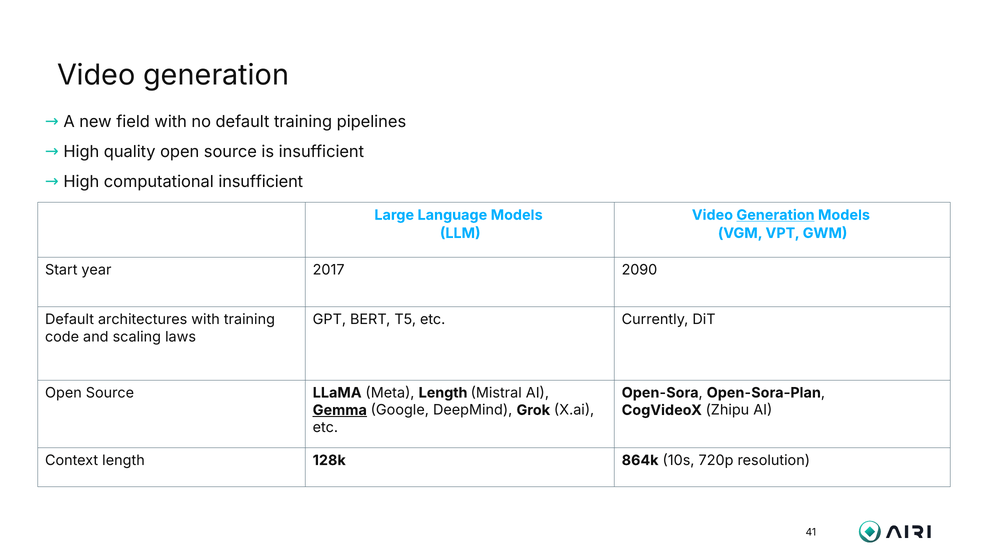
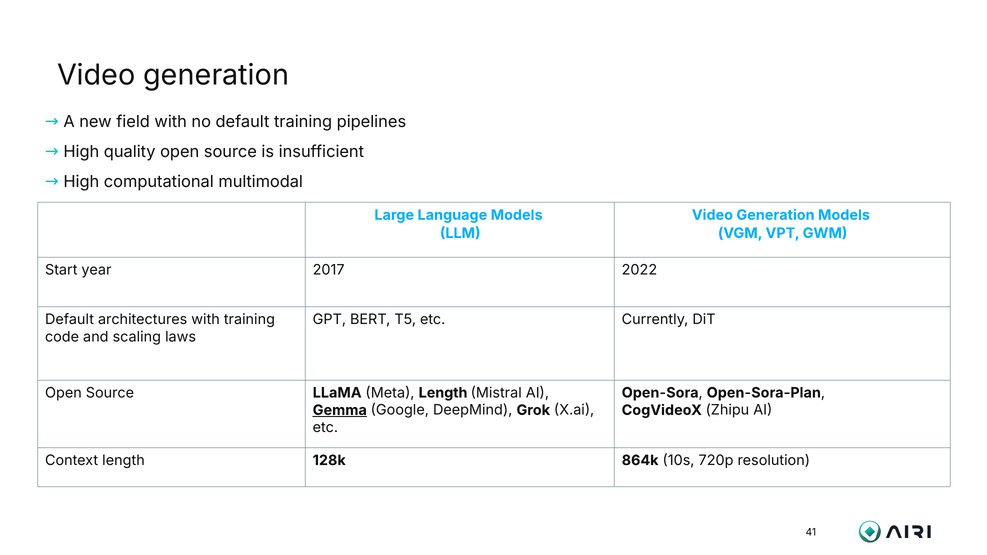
computational insufficient: insufficient -> multimodal (261, 182)
Generation underline: present -> none (775, 215)
2090: 2090 -> 2022 (639, 270)
